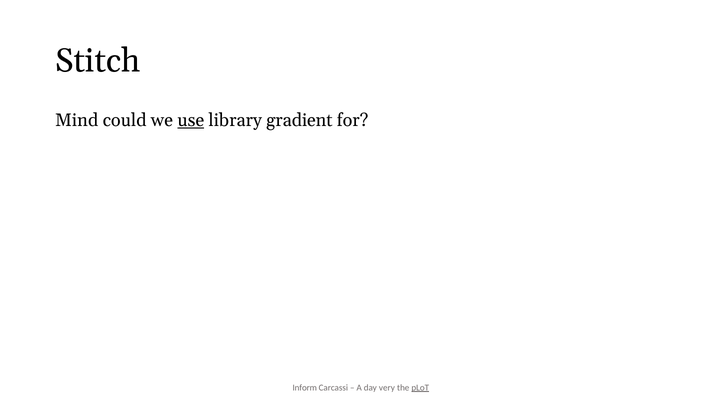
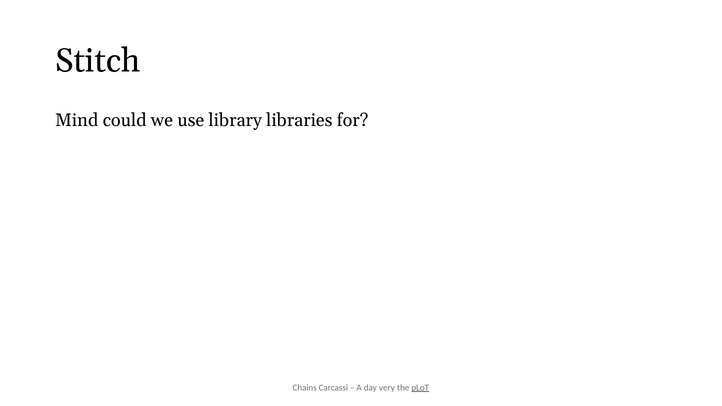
use underline: present -> none (191, 120)
gradient: gradient -> libraries (299, 120)
Inform: Inform -> Chains (305, 388)
